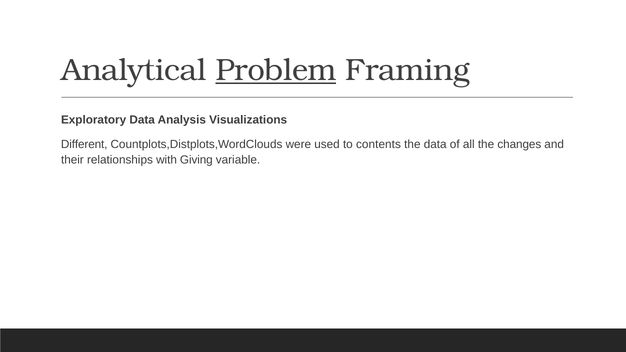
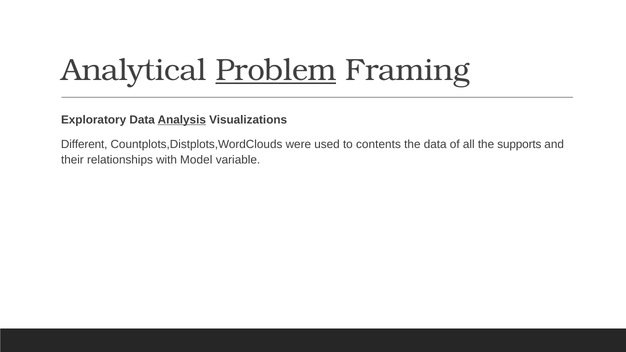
Analysis underline: none -> present (182, 120)
changes: changes -> supports (519, 144)
Giving: Giving -> Model (196, 160)
